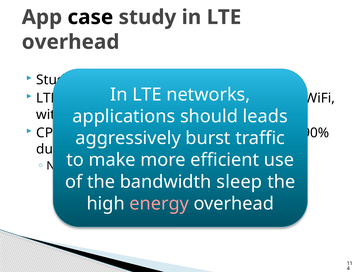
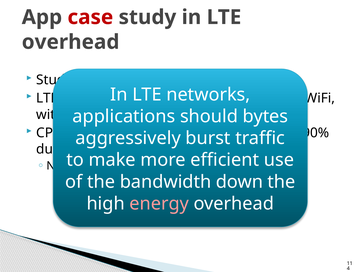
case colour: black -> red (90, 17)
leads: leads -> bytes (265, 117)
sleep: sleep -> down (239, 182)
